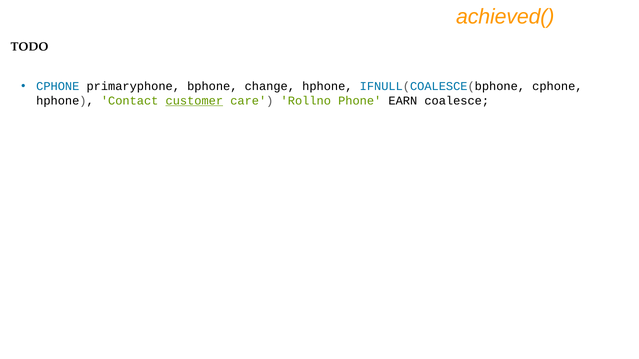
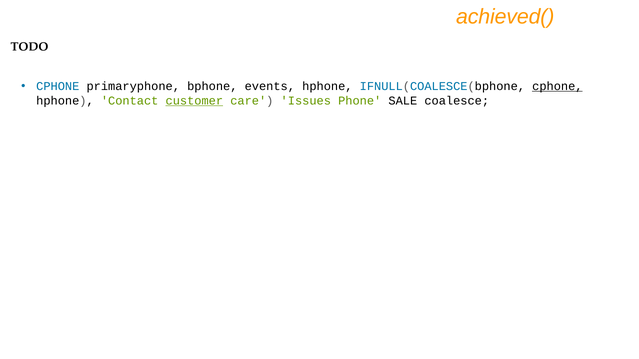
change: change -> events (270, 86)
cphone underline: none -> present (557, 86)
Rollno: Rollno -> Issues (306, 101)
EARN: EARN -> SALE (403, 101)
